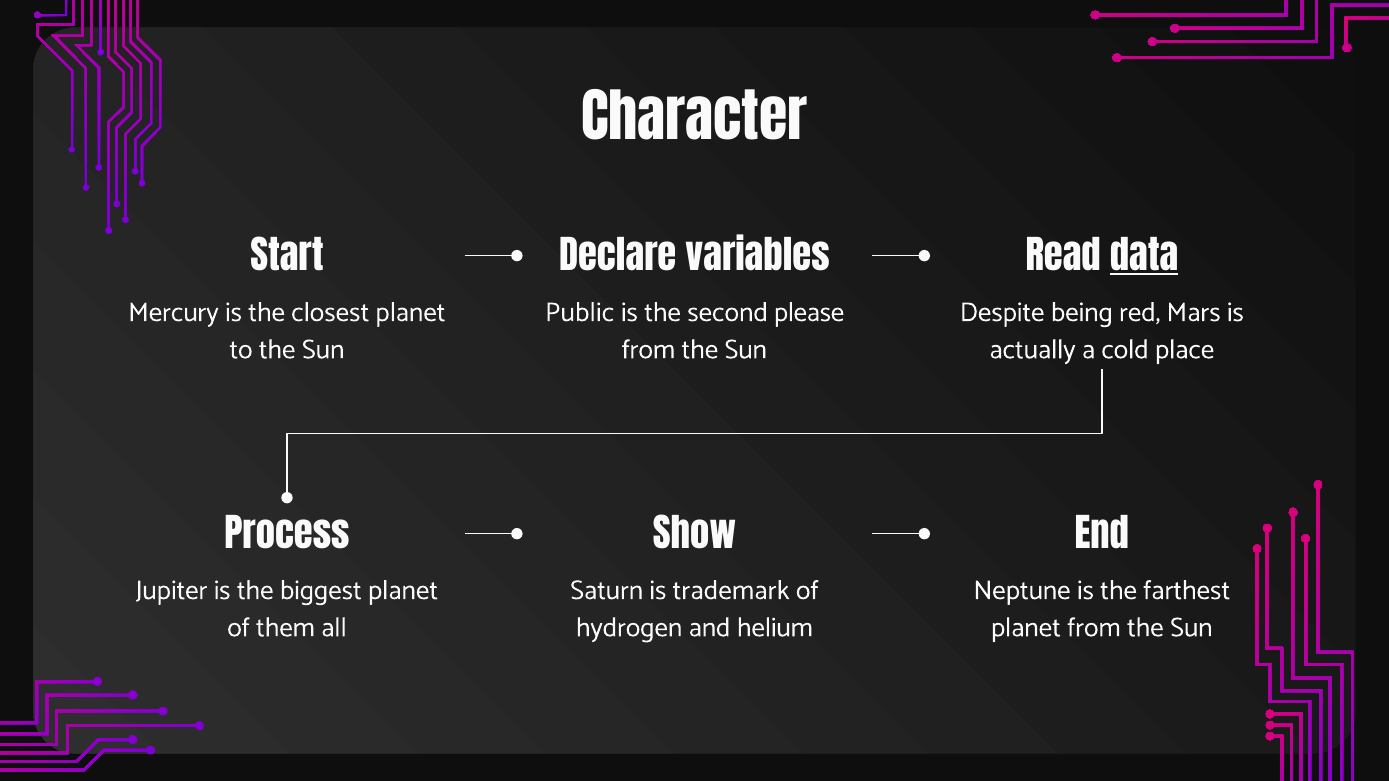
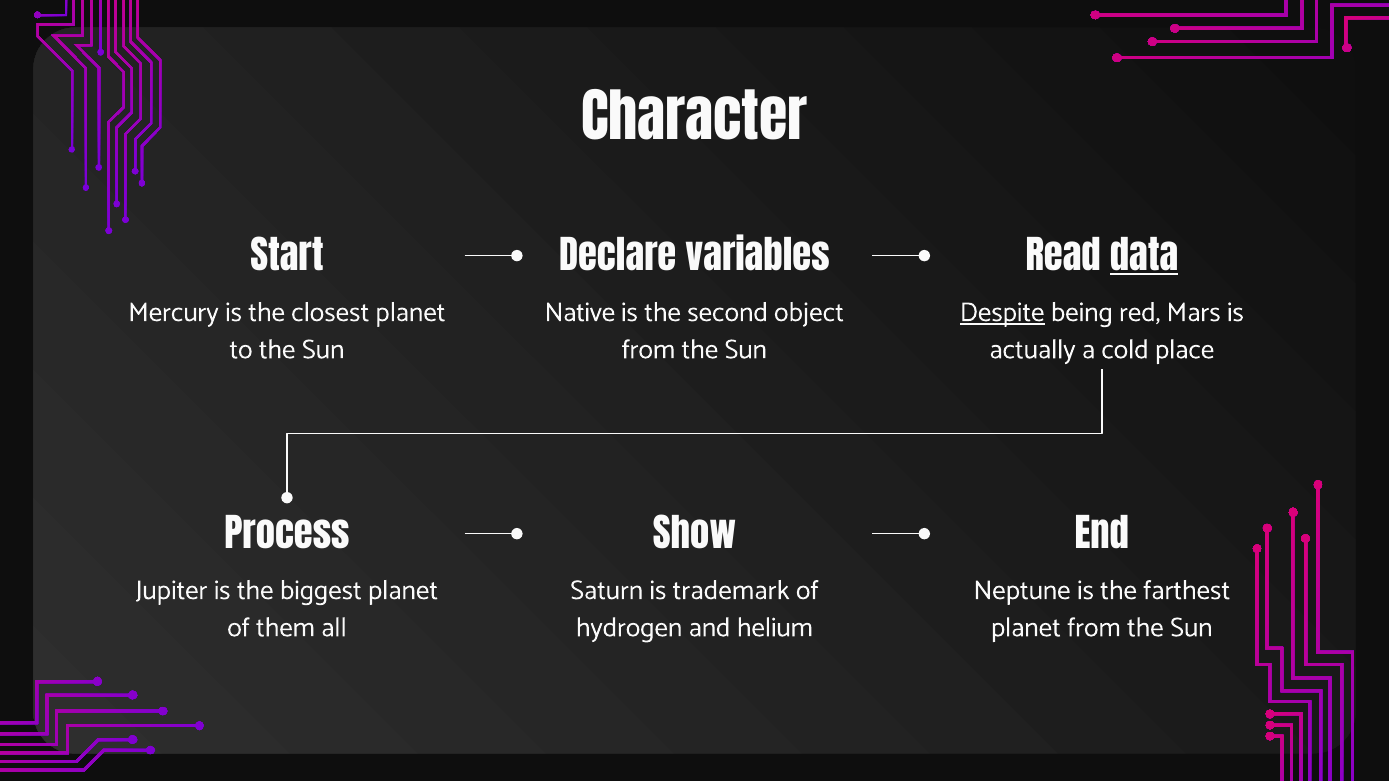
Public: Public -> Native (580, 312)
please: please -> object (809, 312)
Despite underline: none -> present (1002, 312)
